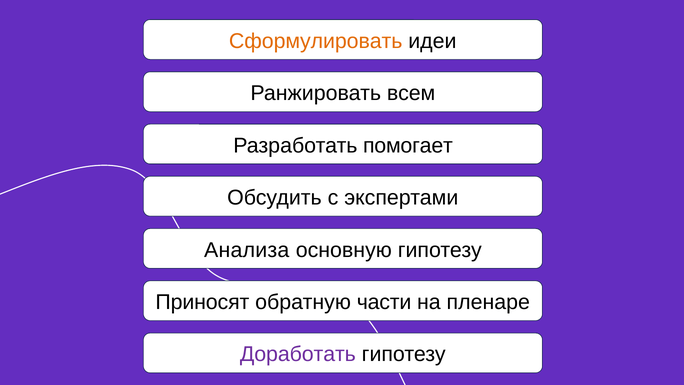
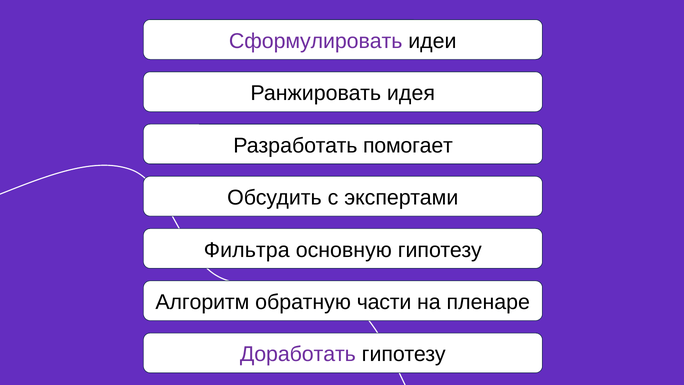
Сформулировать colour: orange -> purple (316, 41)
всем: всем -> идея (411, 93)
Анализа: Анализа -> Фильтра (247, 250)
Приносят: Приносят -> Алгоритм (202, 302)
